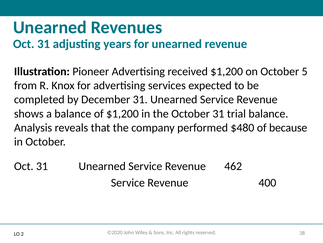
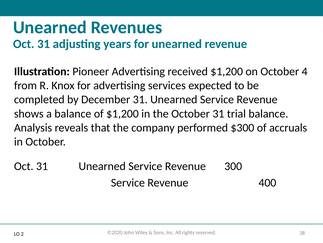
5: 5 -> 4 (305, 71)
$480: $480 -> $300 (242, 127)
because: because -> accruals (288, 127)
462: 462 -> 300 (233, 166)
